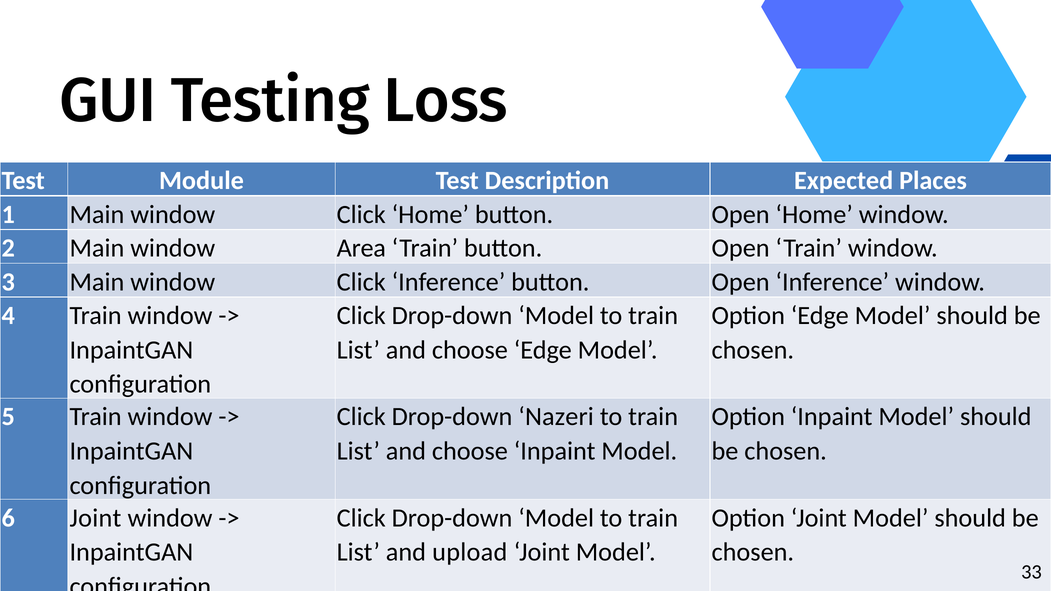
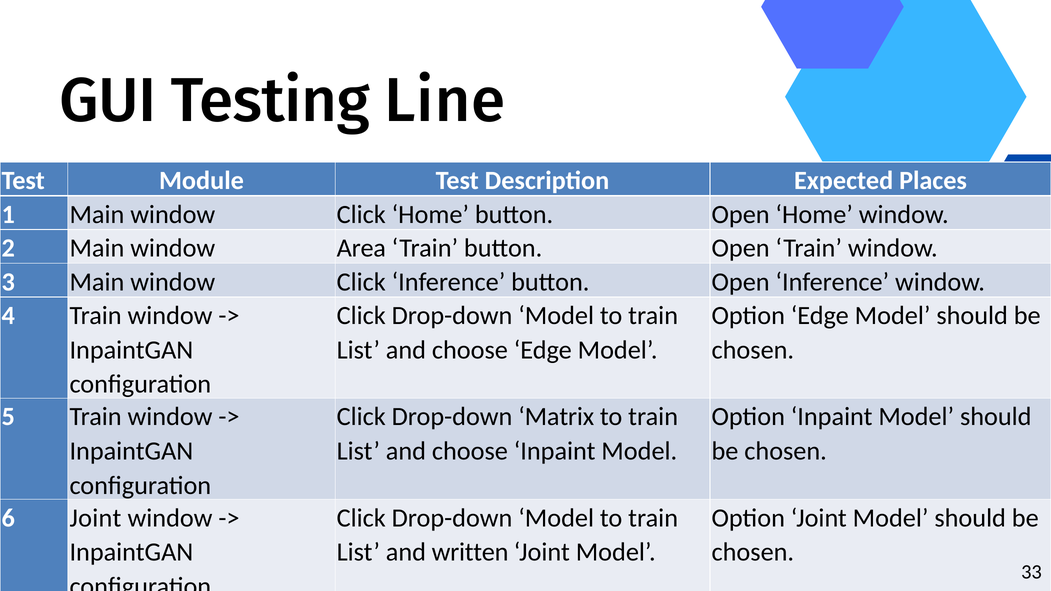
Loss: Loss -> Line (445, 101)
Nazeri: Nazeri -> Matrix (556, 417)
upload: upload -> written (470, 552)
